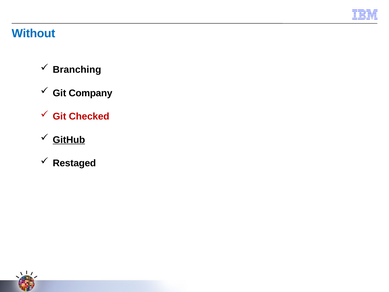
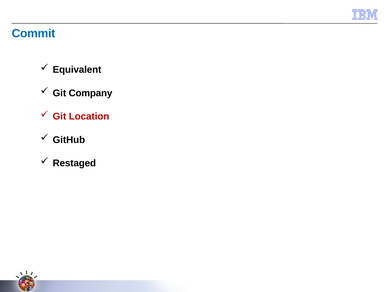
Without: Without -> Commit (33, 34)
Branching: Branching -> Equivalent (77, 70)
Checked: Checked -> Location (89, 116)
GitHub underline: present -> none (69, 140)
